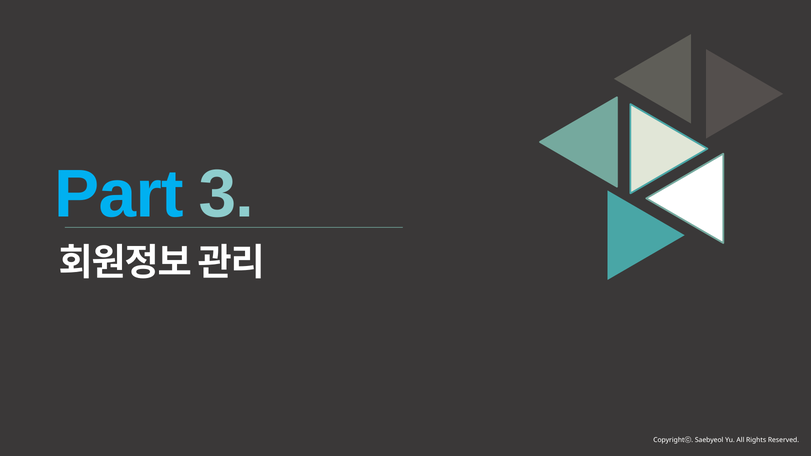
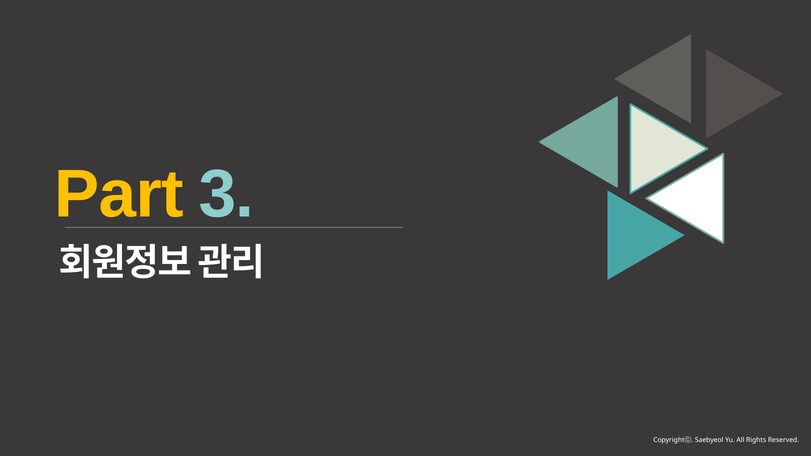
Part colour: light blue -> yellow (119, 195)
